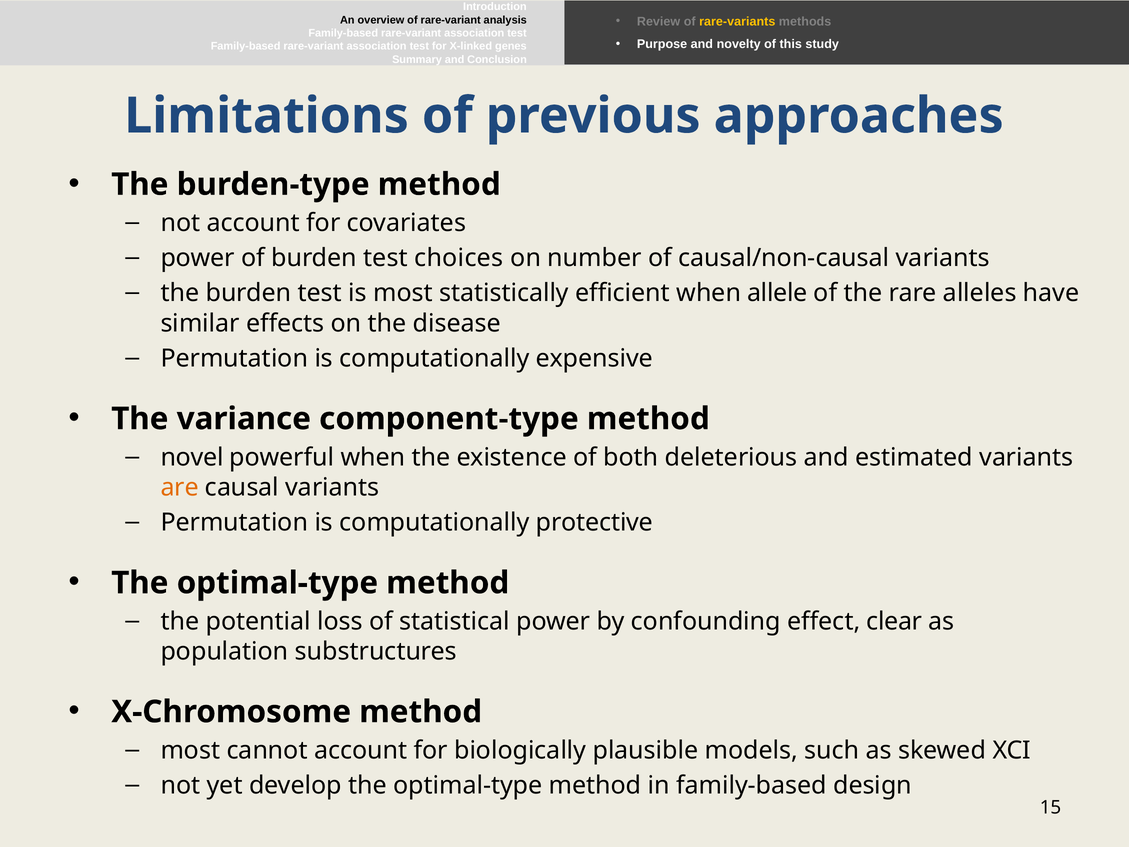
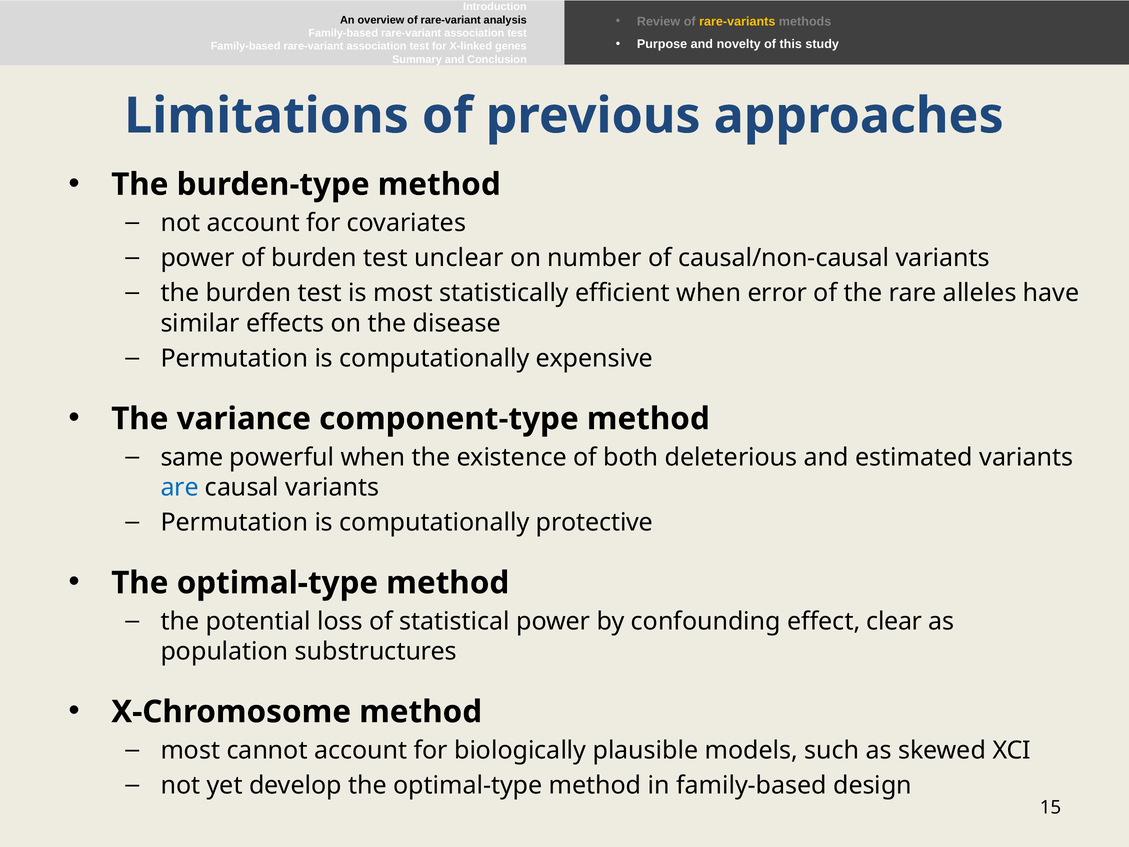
choices: choices -> unclear (459, 258)
allele: allele -> error (777, 293)
novel: novel -> same (192, 457)
are colour: orange -> blue (180, 487)
